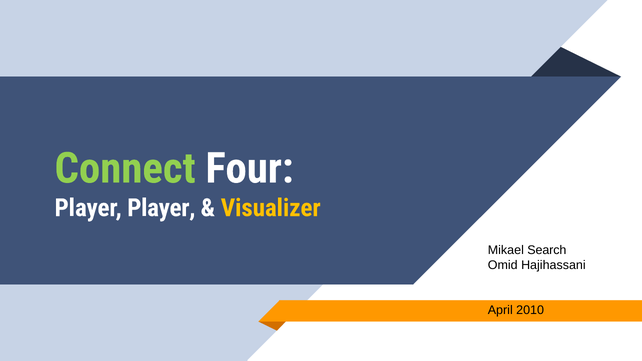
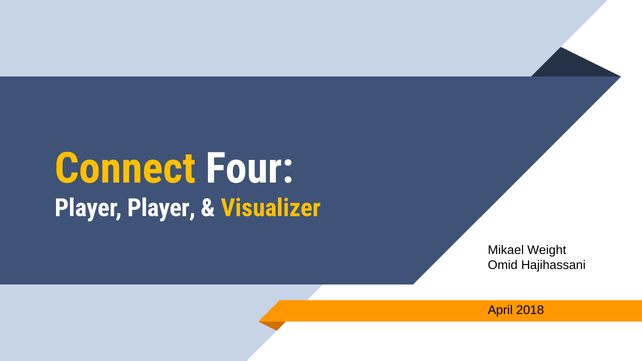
Connect colour: light green -> yellow (125, 169)
Search: Search -> Weight (547, 250)
2010: 2010 -> 2018 (530, 310)
